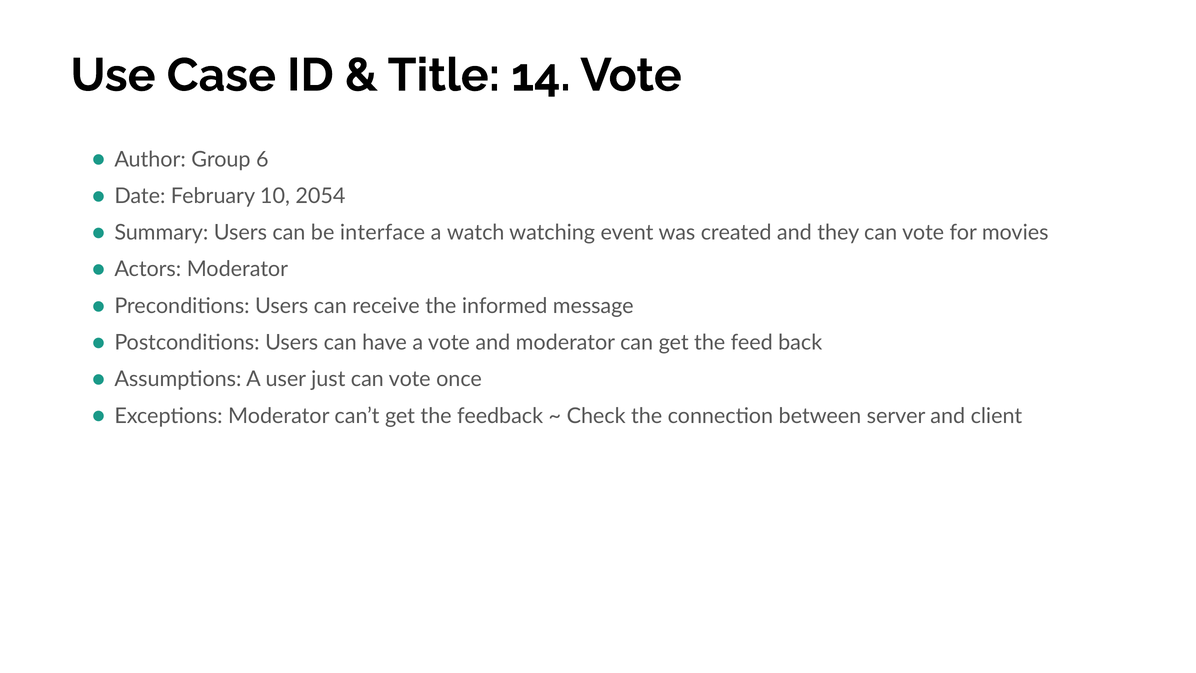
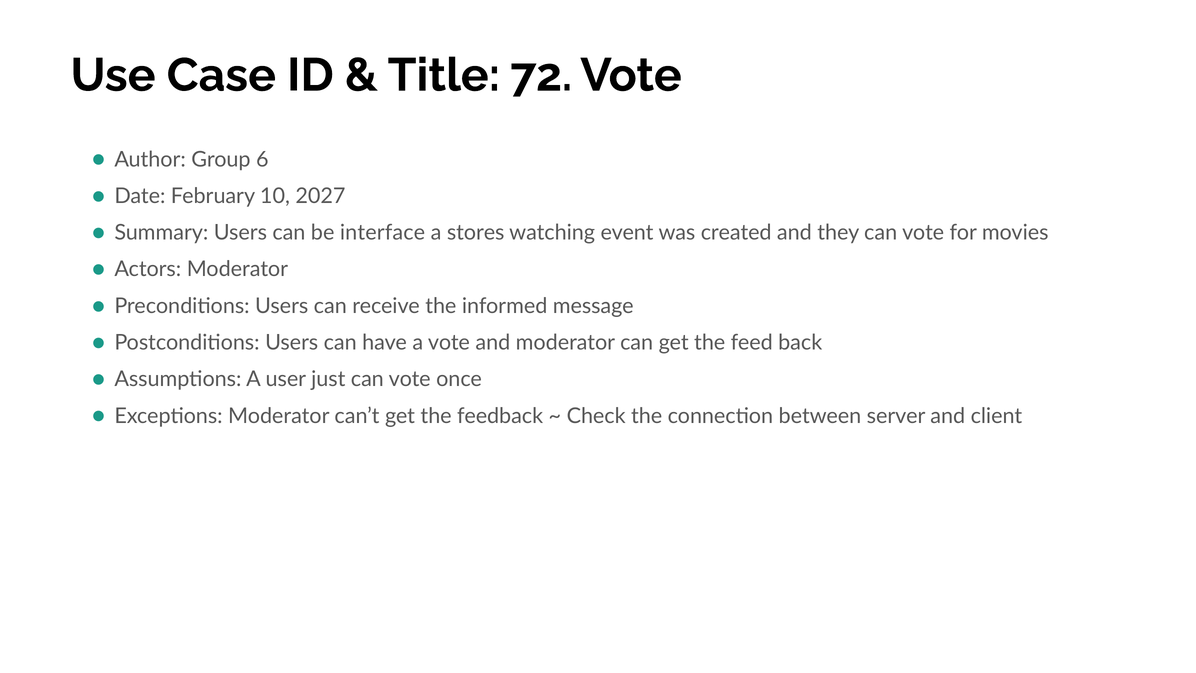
14: 14 -> 72 (541, 75)
2054: 2054 -> 2027 (320, 196)
watch: watch -> stores (476, 233)
